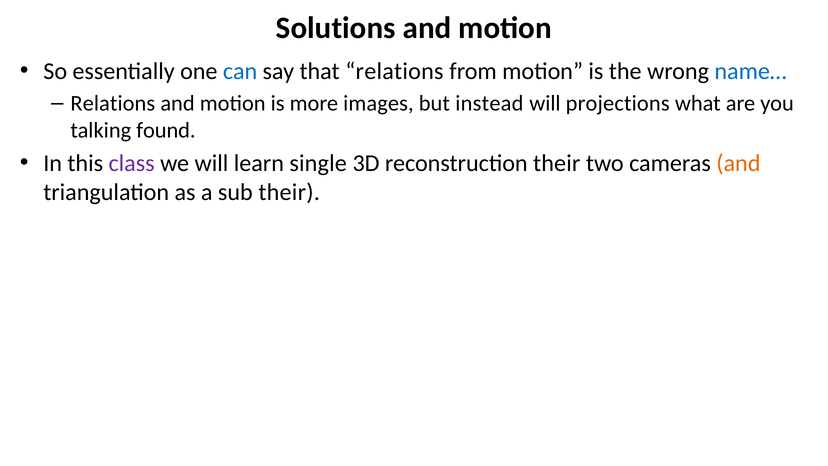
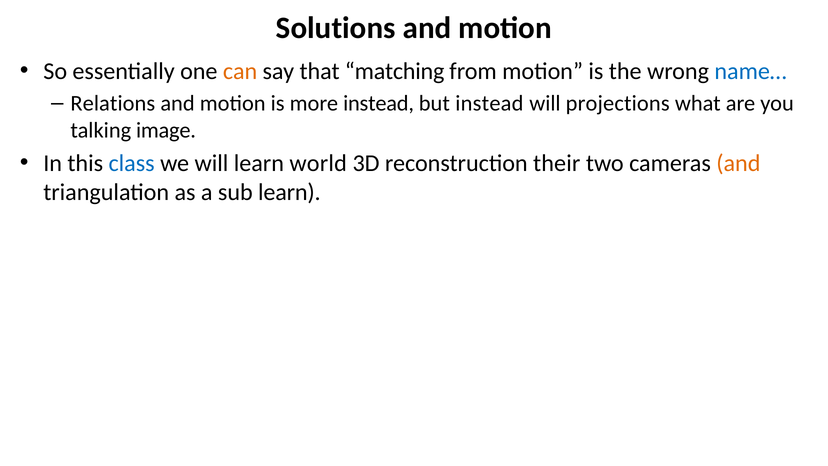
can colour: blue -> orange (240, 71)
that relations: relations -> matching (395, 71)
more images: images -> instead (379, 103)
found: found -> image (166, 130)
class colour: purple -> blue (132, 163)
single: single -> world (318, 163)
sub their: their -> learn (289, 192)
